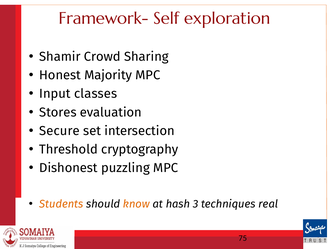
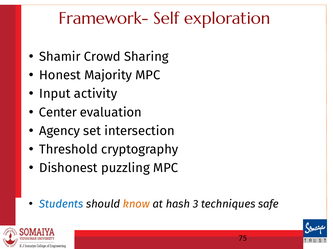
classes: classes -> activity (96, 94)
Stores: Stores -> Center (58, 113)
Secure: Secure -> Agency (60, 131)
Students colour: orange -> blue (61, 205)
real: real -> safe (268, 205)
